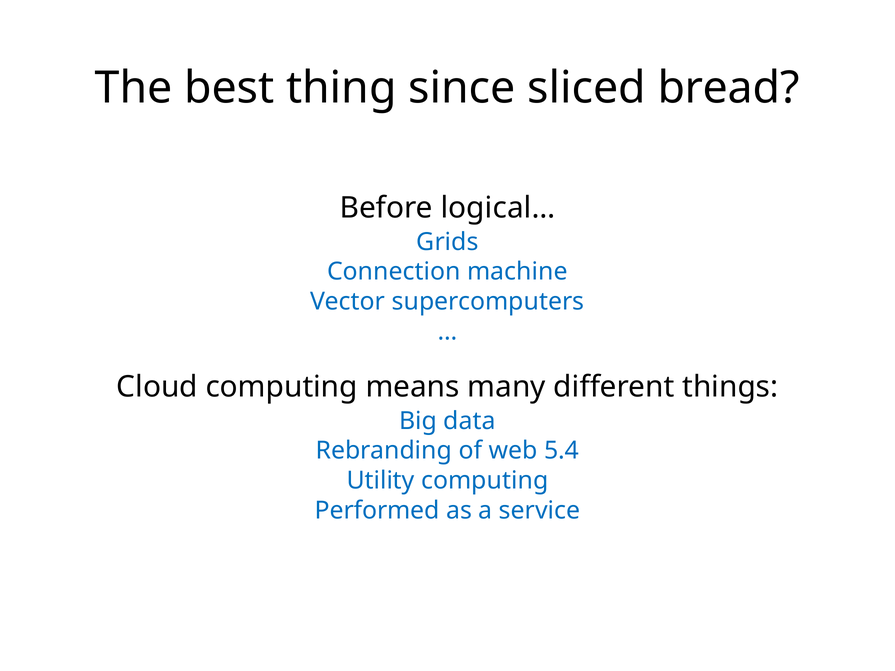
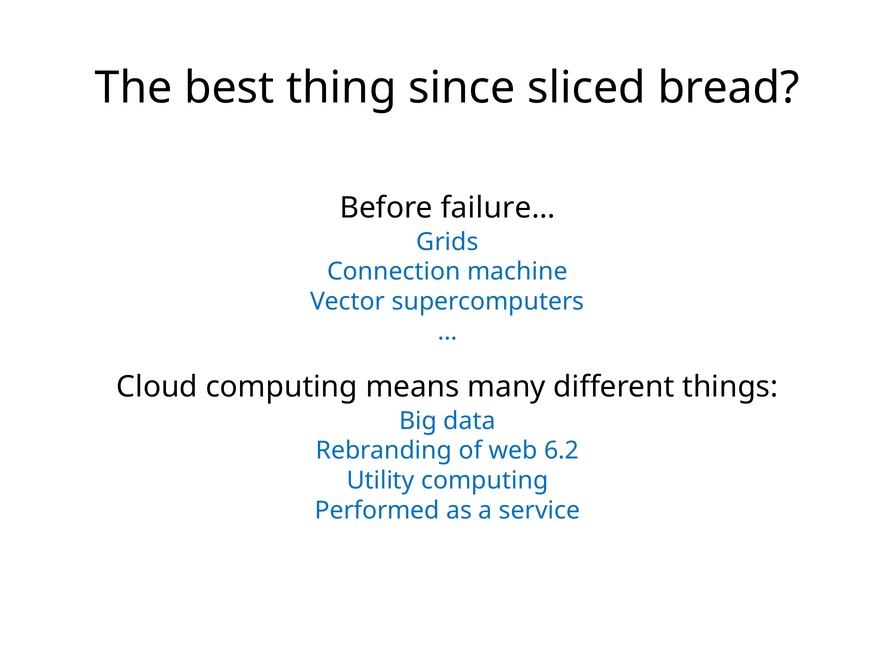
logical…: logical… -> failure… (498, 208)
5.4: 5.4 -> 6.2 (562, 451)
